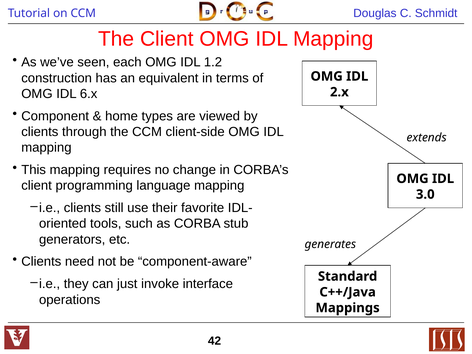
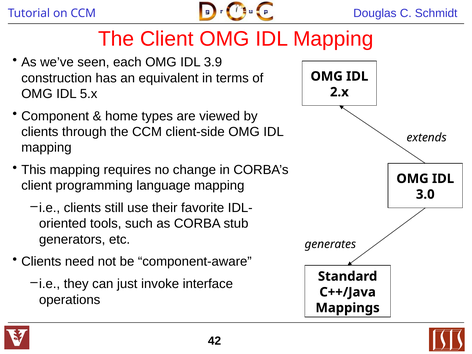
1.2: 1.2 -> 3.9 (213, 62)
6.x: 6.x -> 5.x (89, 94)
